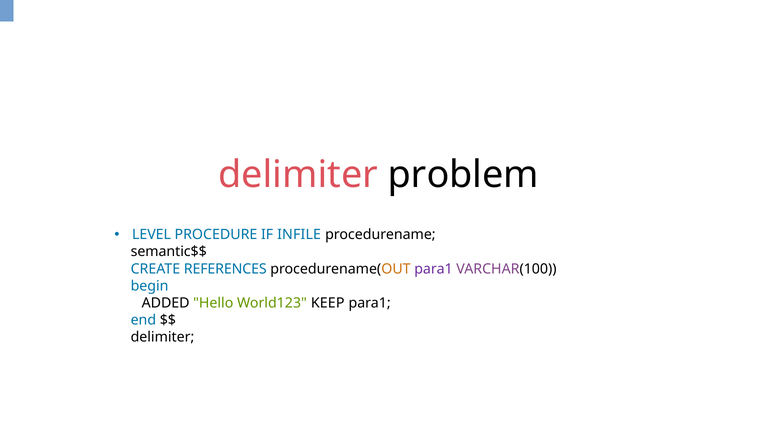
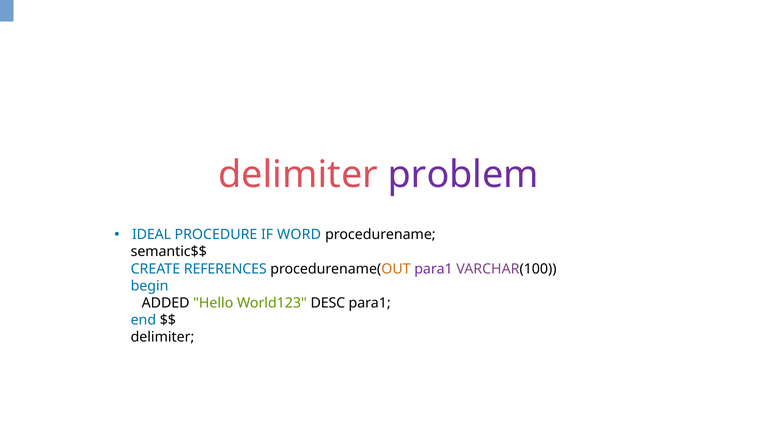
problem colour: black -> purple (463, 175)
LEVEL: LEVEL -> IDEAL (152, 235)
INFILE: INFILE -> WORD (299, 235)
KEEP: KEEP -> DESC (328, 303)
